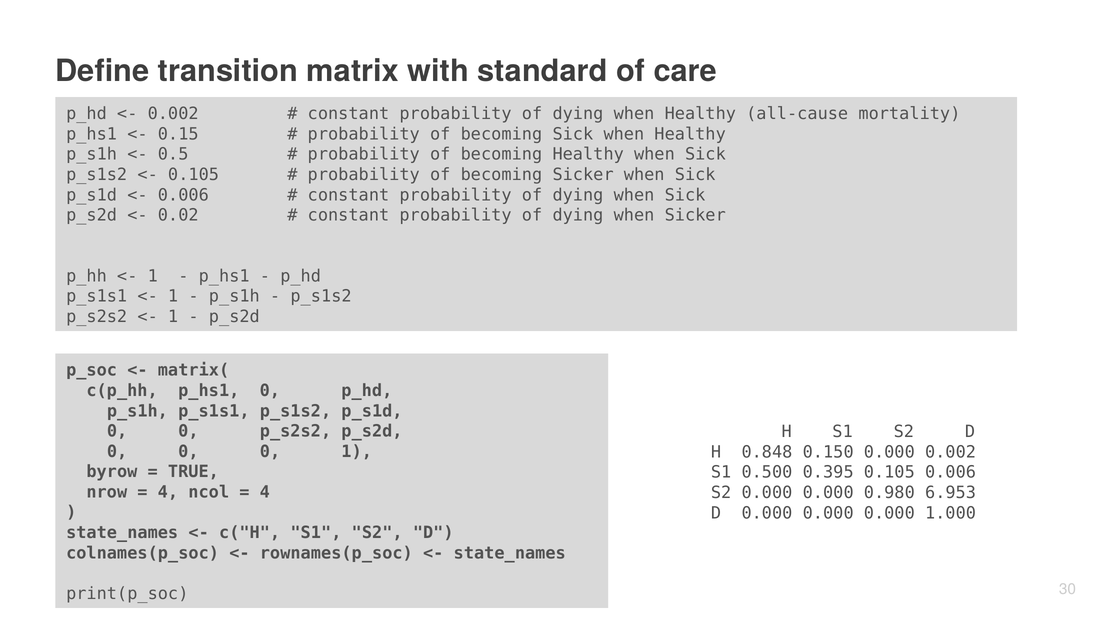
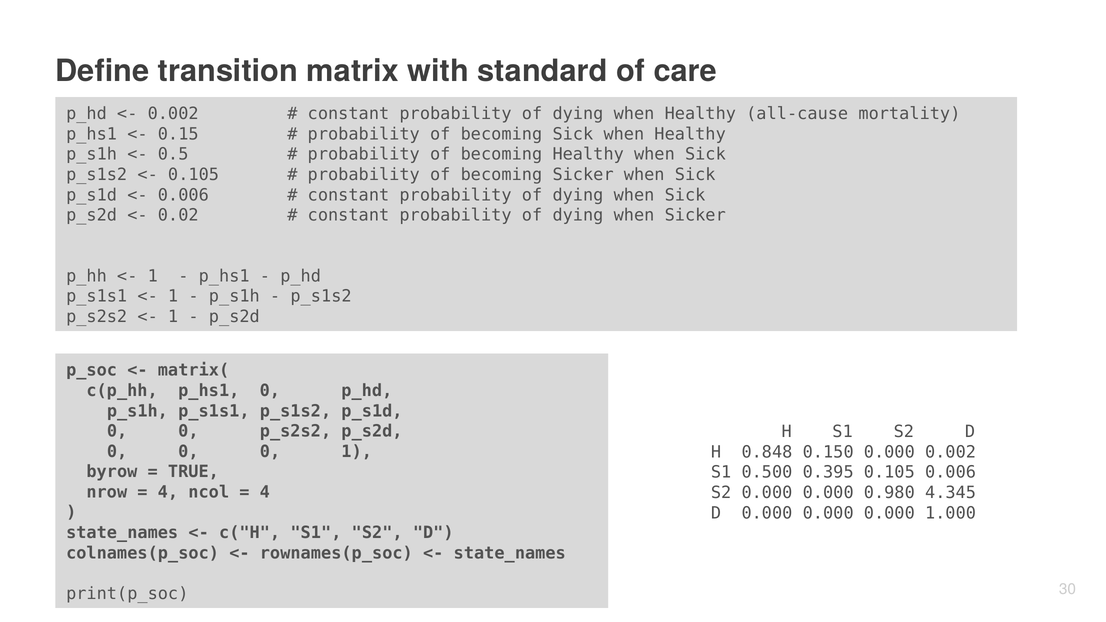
6.953: 6.953 -> 4.345 (951, 493)
